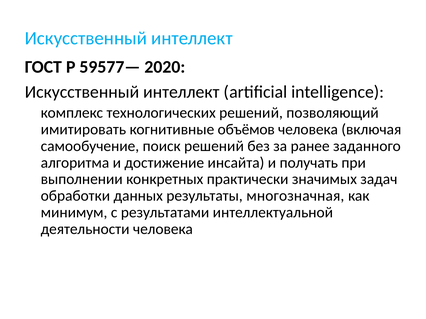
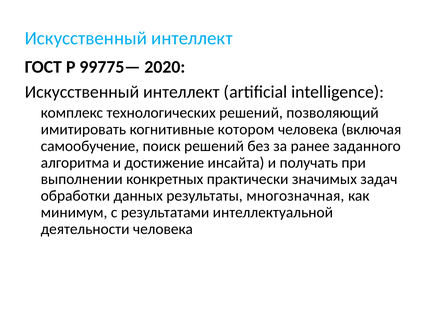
59577—: 59577— -> 99775— (110, 67)
объёмов: объёмов -> котором (246, 130)
